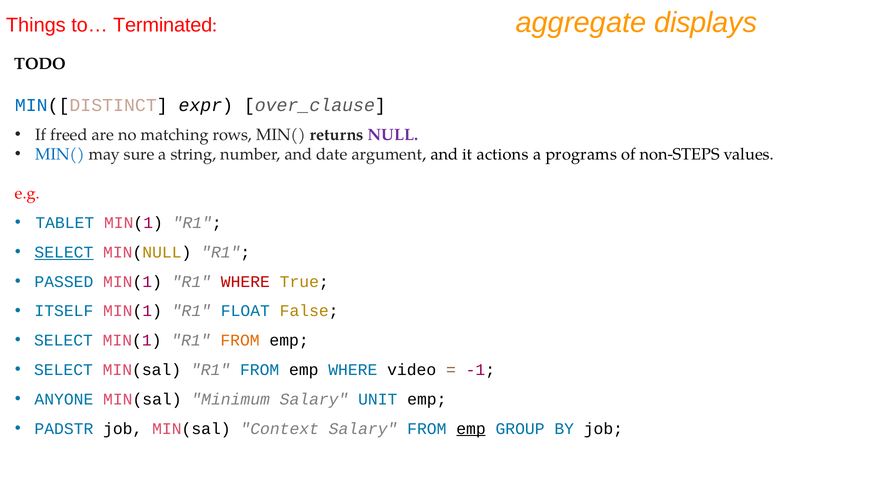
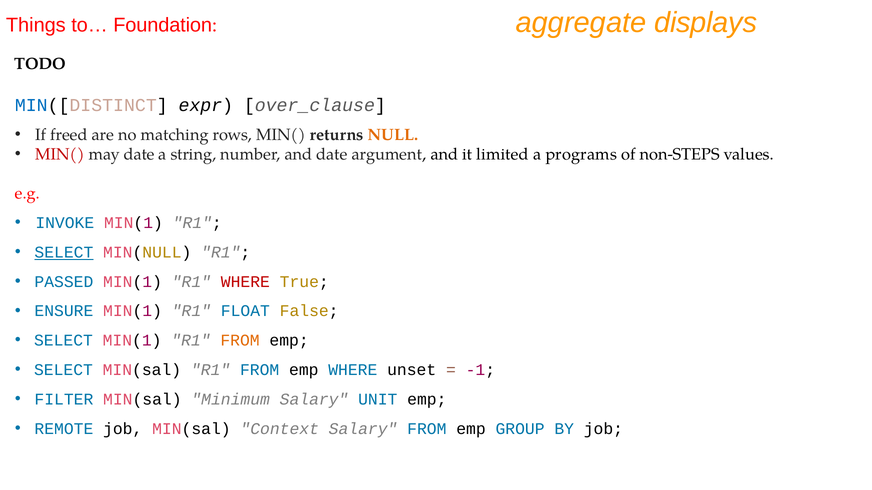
Terminated: Terminated -> Foundation (163, 25)
NULL colour: purple -> orange (393, 135)
MIN( colour: blue -> red (60, 154)
may sure: sure -> date (139, 154)
actions: actions -> limited (503, 154)
TABLET: TABLET -> INVOKE (65, 223)
ITSELF: ITSELF -> ENSURE (64, 311)
video: video -> unset (412, 370)
ANYONE: ANYONE -> FILTER (64, 400)
PADSTR: PADSTR -> REMOTE (64, 429)
emp underline: present -> none (471, 429)
